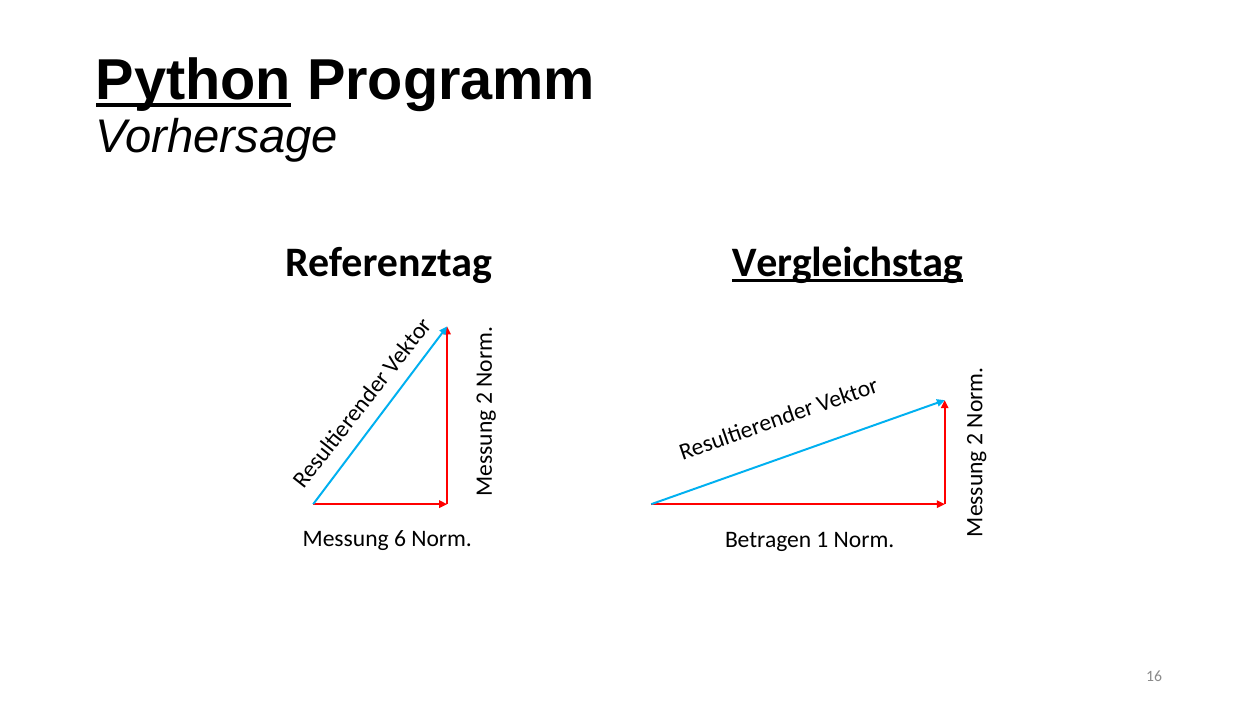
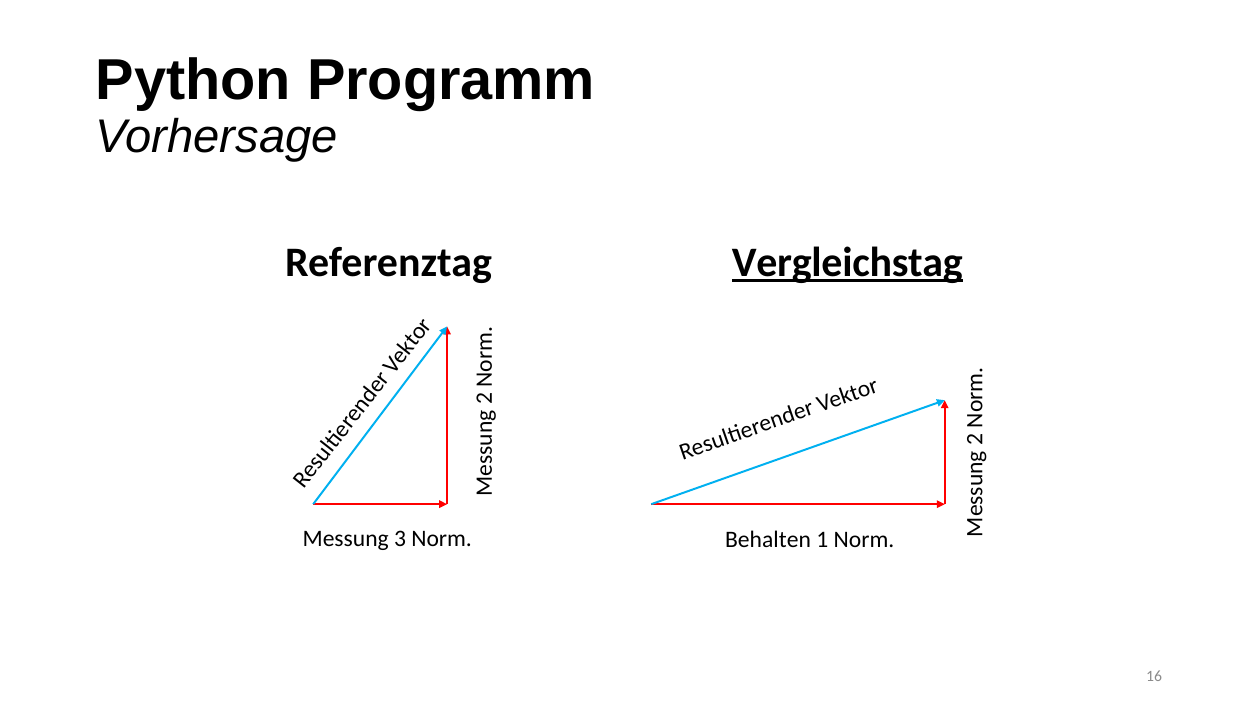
Python underline: present -> none (193, 80)
6: 6 -> 3 (400, 539)
Betragen: Betragen -> Behalten (768, 540)
